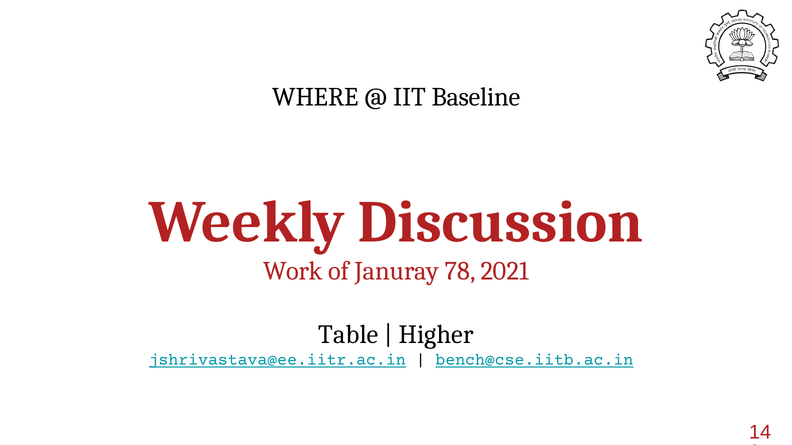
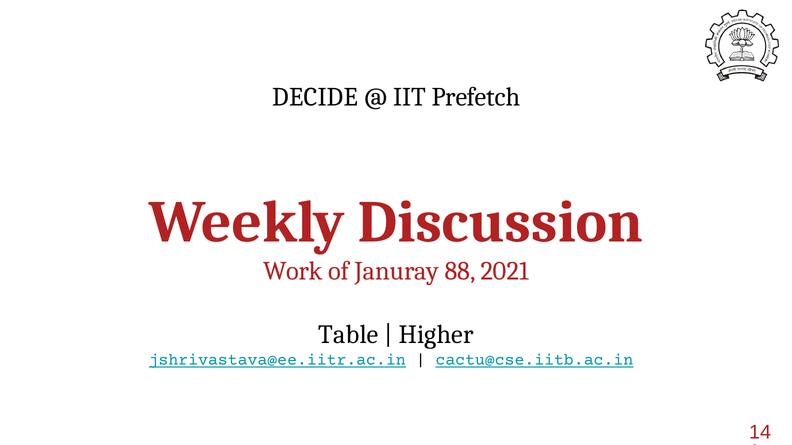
WHERE: WHERE -> DECIDE (315, 97)
Baseline: Baseline -> Prefetch (476, 97)
78: 78 -> 88 (460, 271)
bench@cse.iitb.ac.in: bench@cse.iitb.ac.in -> cactu@cse.iitb.ac.in (534, 360)
